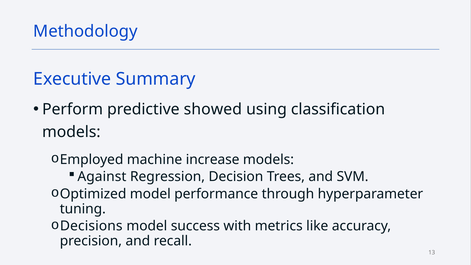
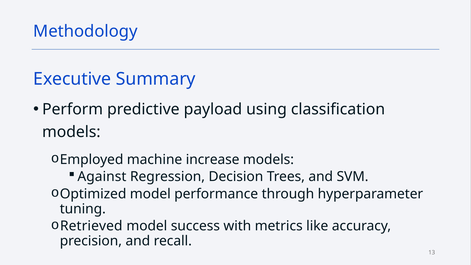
showed: showed -> payload (213, 109)
Decisions: Decisions -> Retrieved (91, 226)
